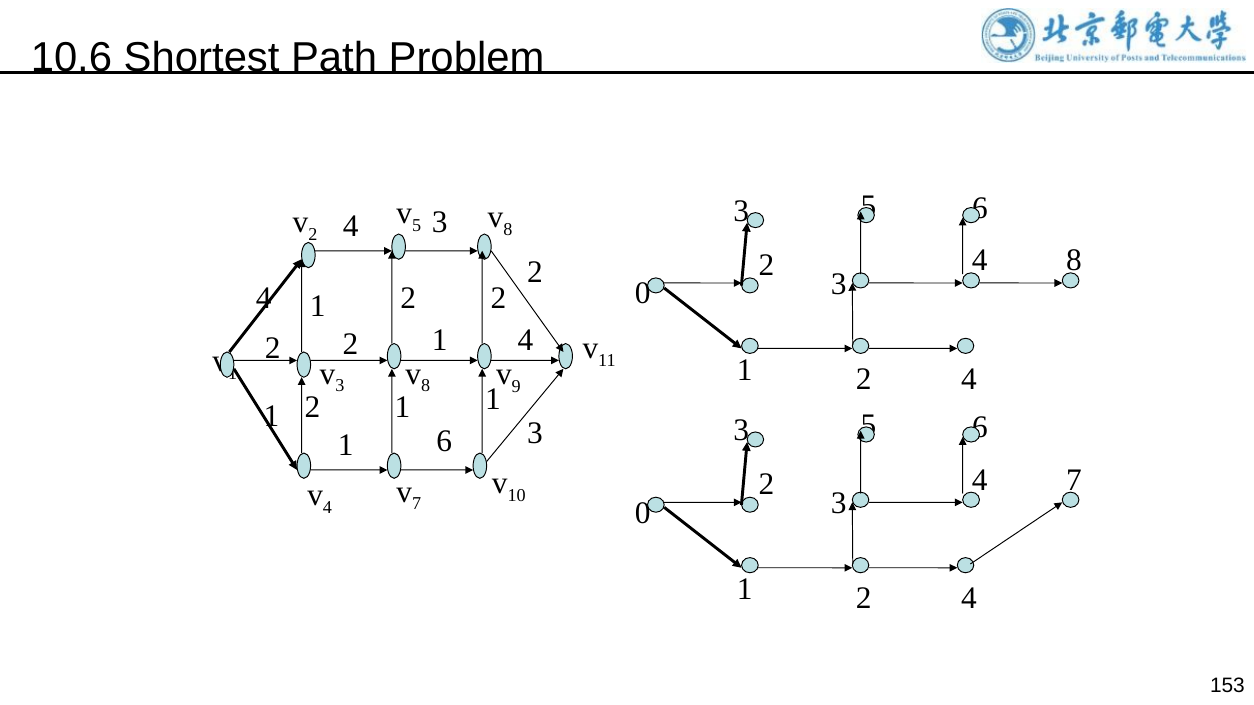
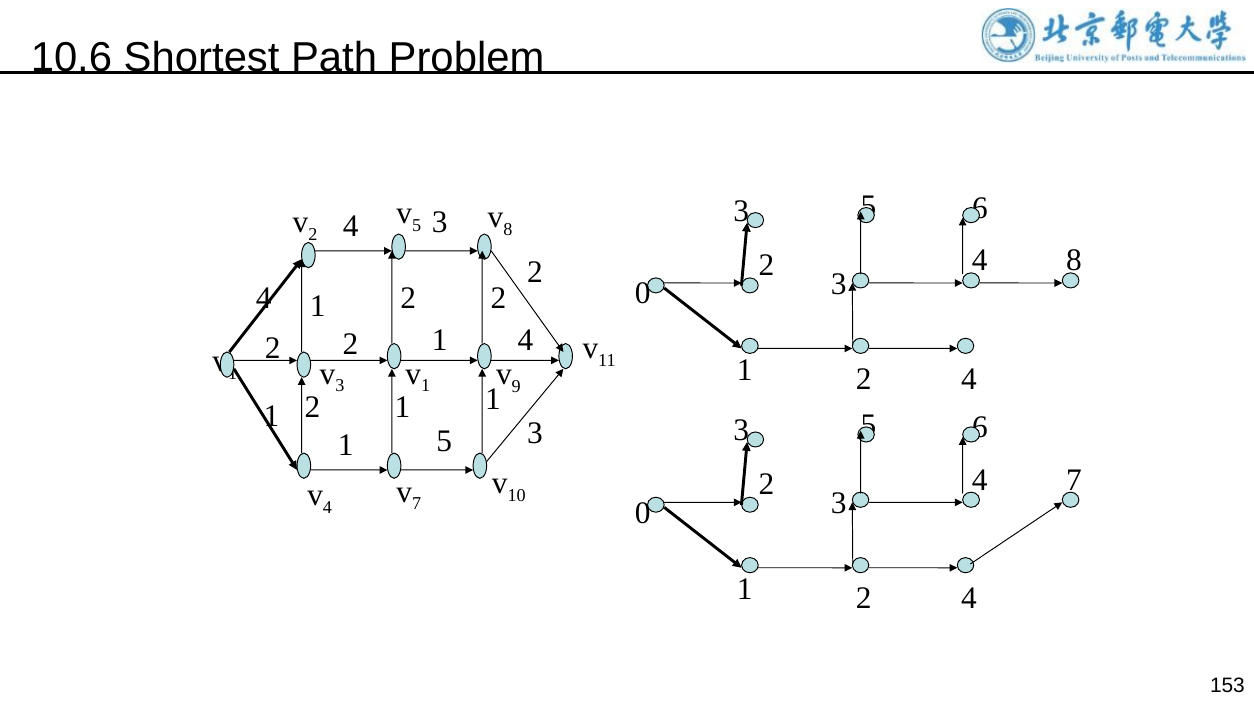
8: 8 -> 1 (426, 386)
1 6: 6 -> 5 (444, 441)
